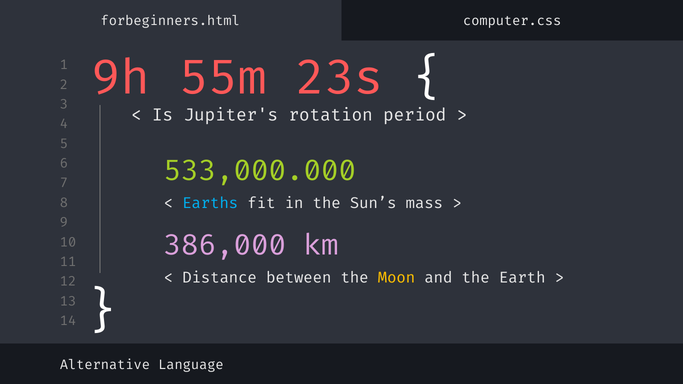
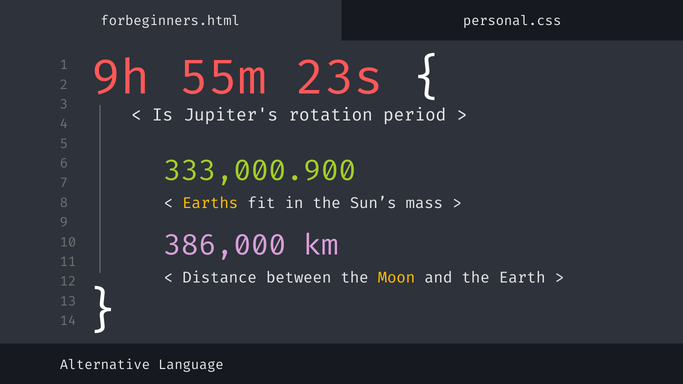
computer.css: computer.css -> personal.css (512, 21)
533,000.000: 533,000.000 -> 333,000.900 (260, 171)
Earths colour: light blue -> yellow (210, 203)
